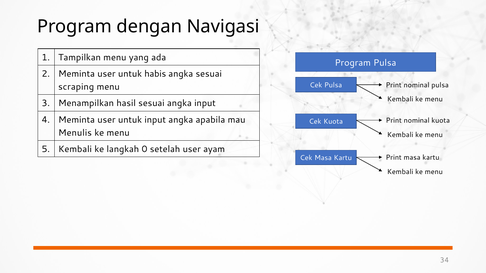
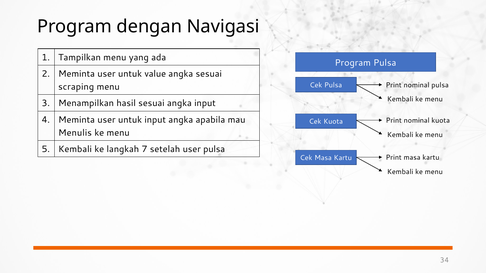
habis: habis -> value (155, 74)
0: 0 -> 7 (144, 149)
user ayam: ayam -> pulsa (214, 149)
